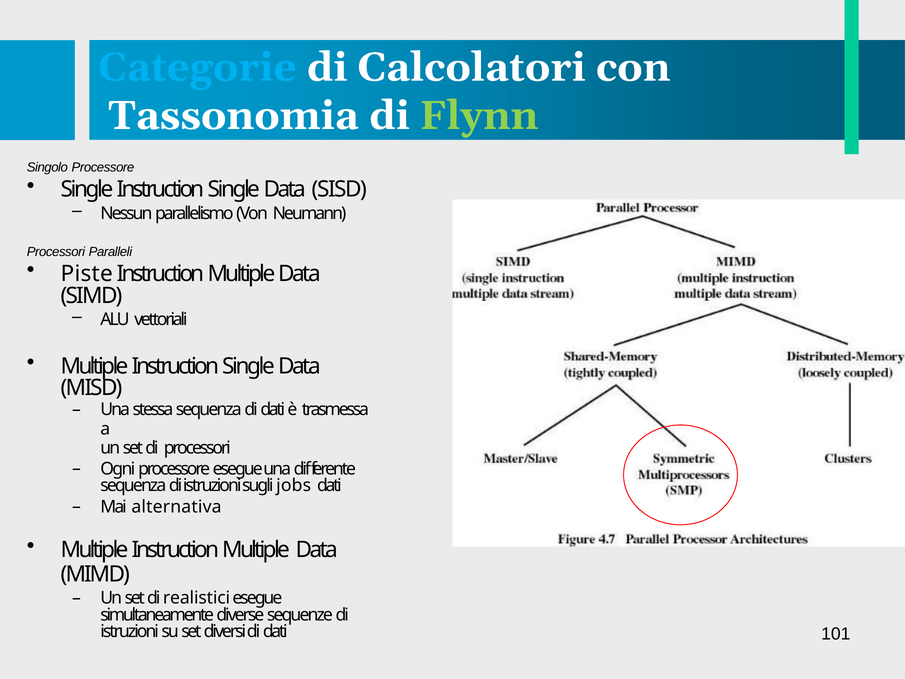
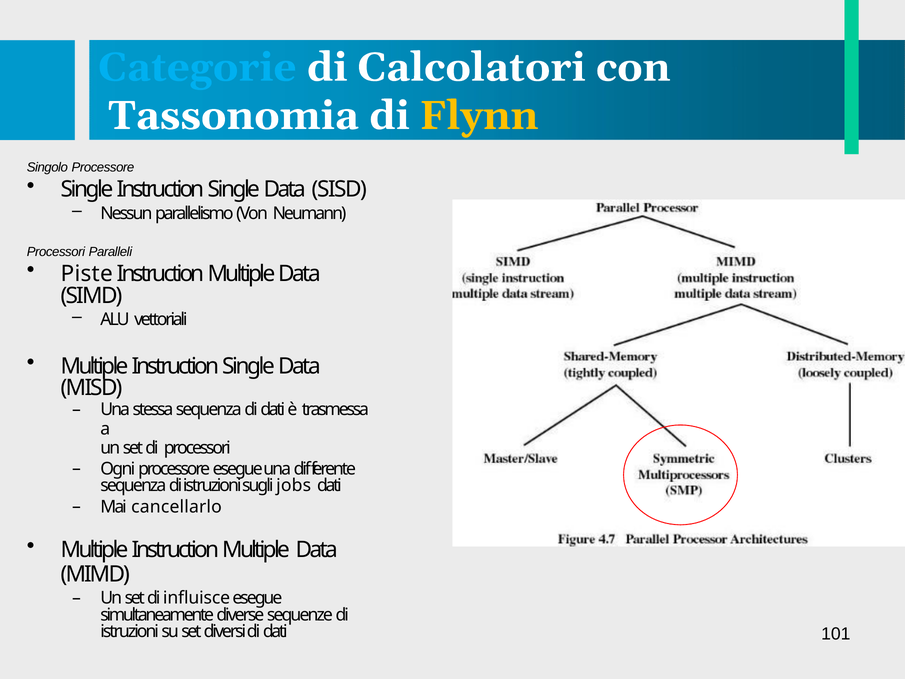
Flynn colour: light green -> yellow (479, 116)
alternativa: alternativa -> cancellarlo (177, 507)
realistici: realistici -> influisce (197, 598)
